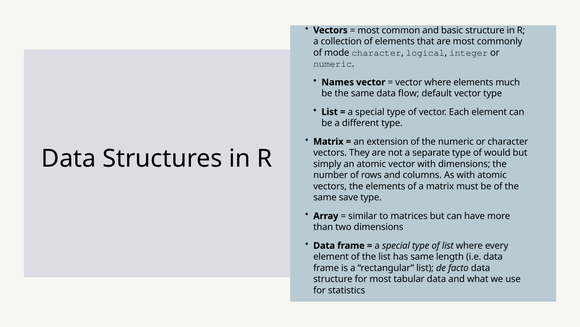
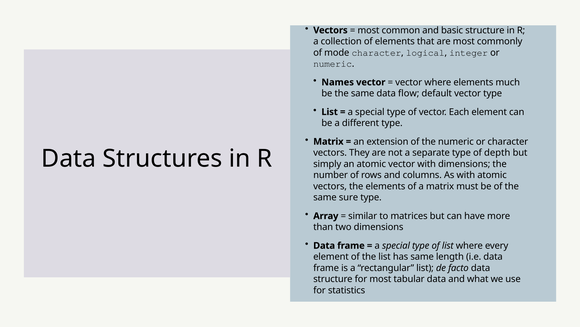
would: would -> depth (497, 152)
save: save -> sure (349, 197)
